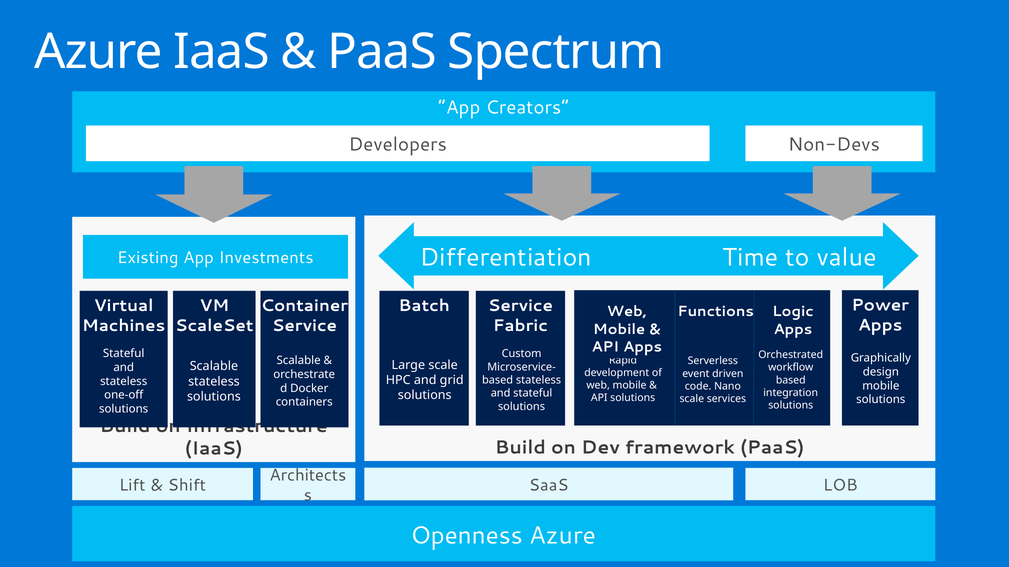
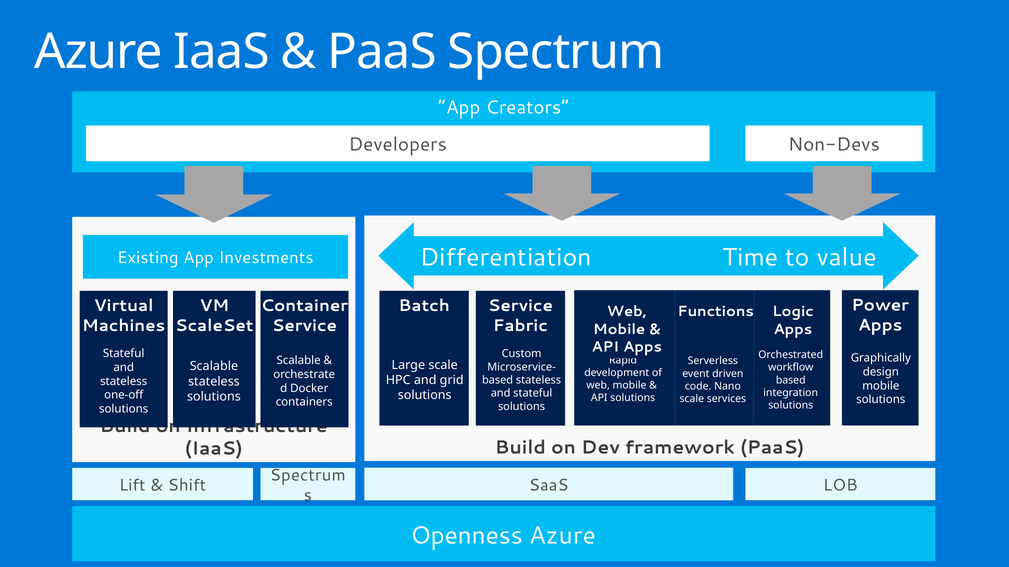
Architects: Architects -> Spectrum (308, 476)
